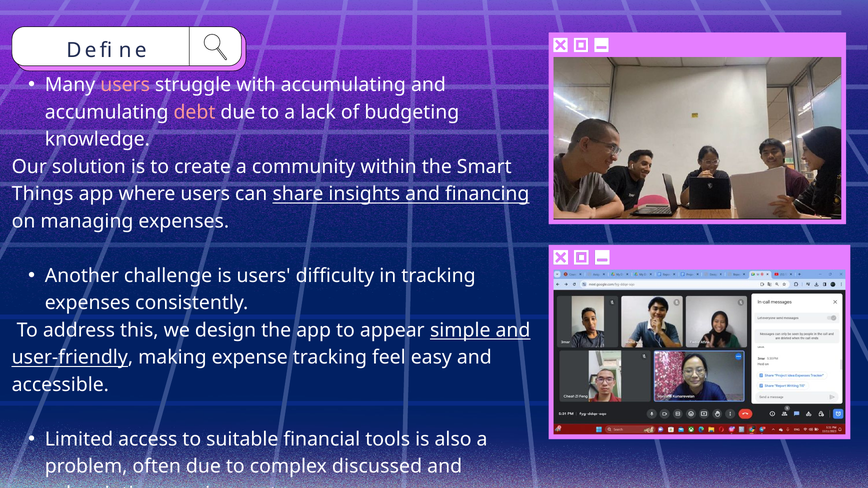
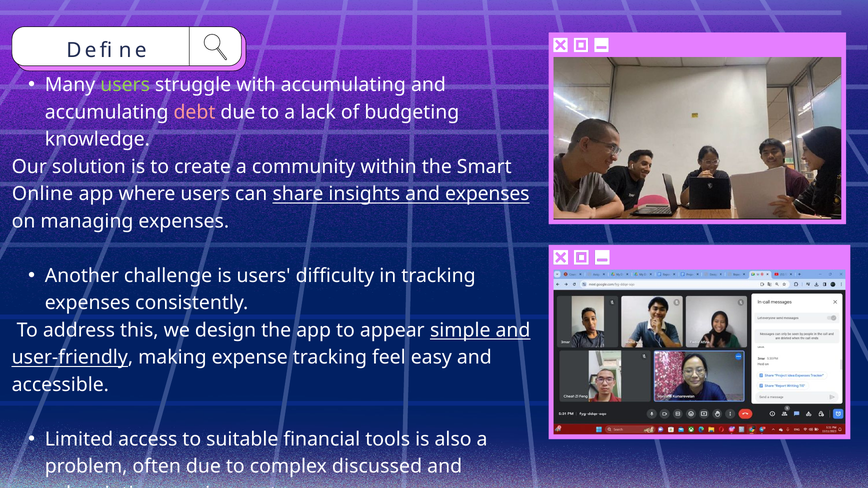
users colour: pink -> light green (125, 85)
Things: Things -> Online (43, 194)
and financing: financing -> expenses (487, 194)
